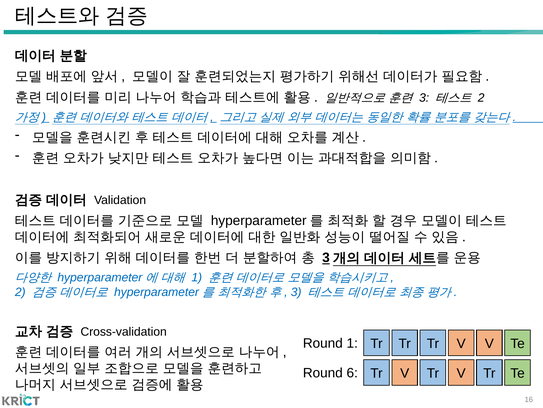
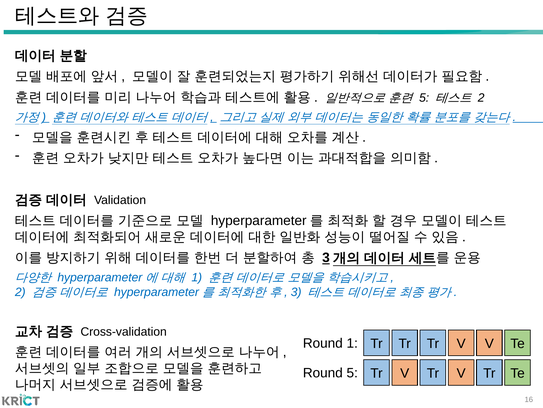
3: 3 -> 5 (424, 98)
Round 6: 6 -> 5 (352, 372)
